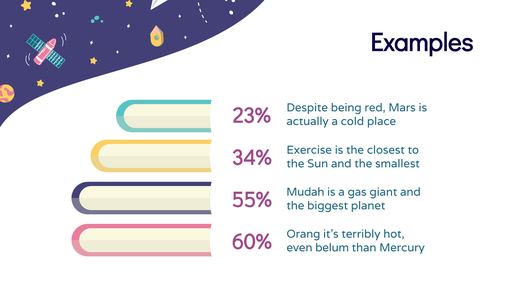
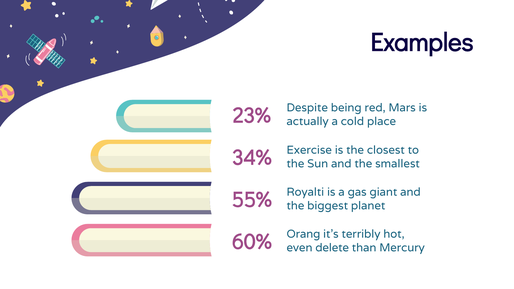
Mudah: Mudah -> Royalti (305, 192)
belum: belum -> delete (332, 248)
